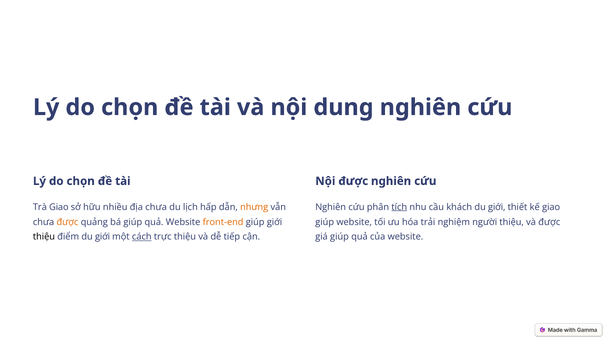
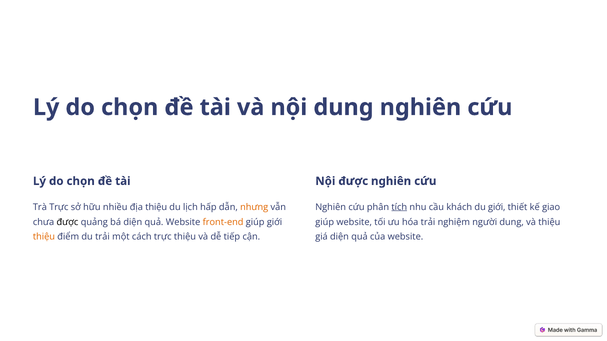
Trà Giao: Giao -> Trực (59, 207)
địa chưa: chưa -> thiệu (156, 207)
được colour: orange -> black (67, 222)
bá giúp: giúp -> diện (133, 222)
người thiệu: thiệu -> dung (512, 222)
và được: được -> thiệu (549, 222)
thiệu colour: black -> orange (44, 237)
điểm du giới: giới -> trải (102, 237)
cách underline: present -> none (142, 237)
giá giúp: giúp -> diện (339, 237)
